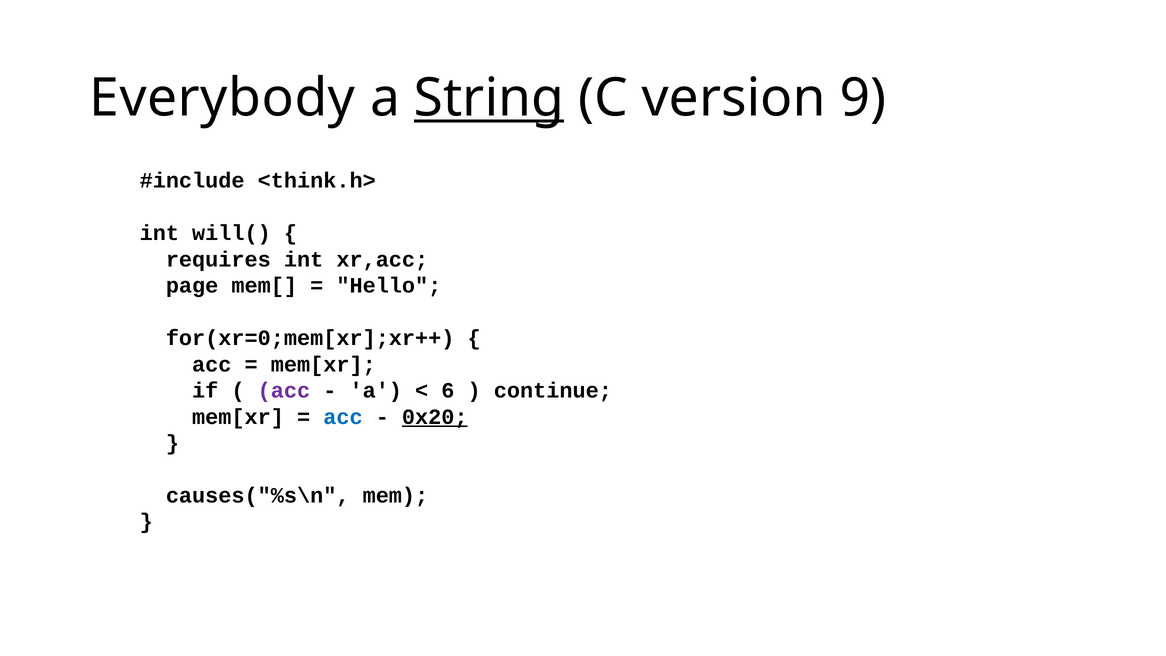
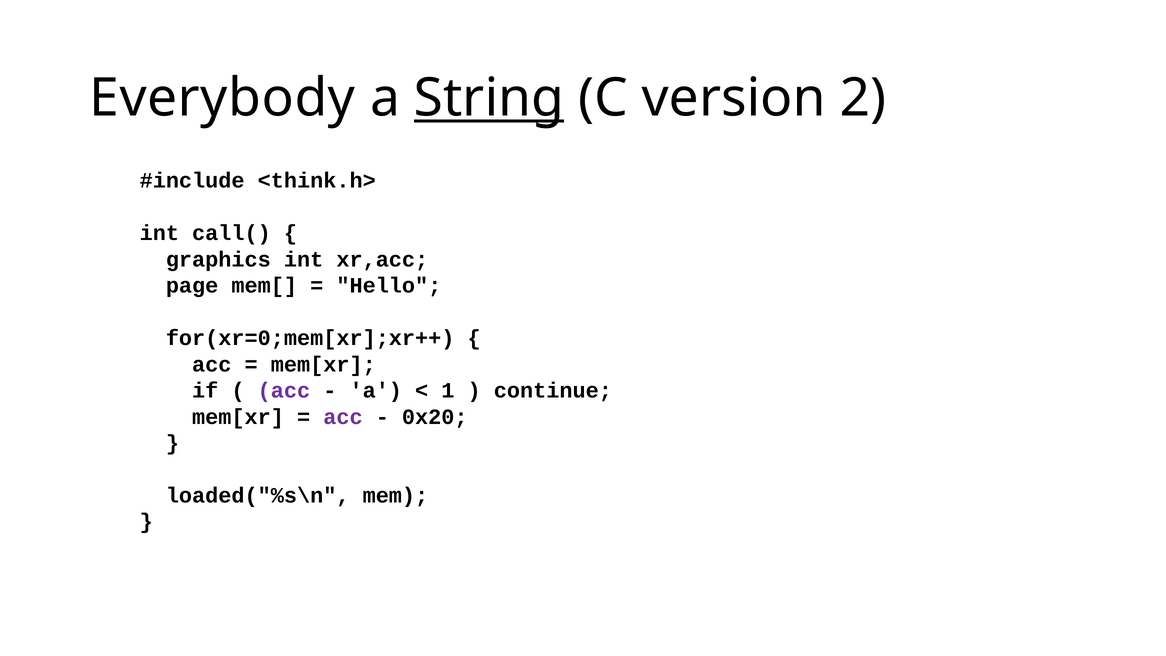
9: 9 -> 2 (863, 98)
will(: will( -> call( (231, 233)
requires: requires -> graphics (218, 259)
6: 6 -> 1 (448, 390)
acc colour: blue -> purple (343, 417)
0x20 underline: present -> none (435, 417)
causes("%s\n: causes("%s\n -> loaded("%s\n (258, 495)
